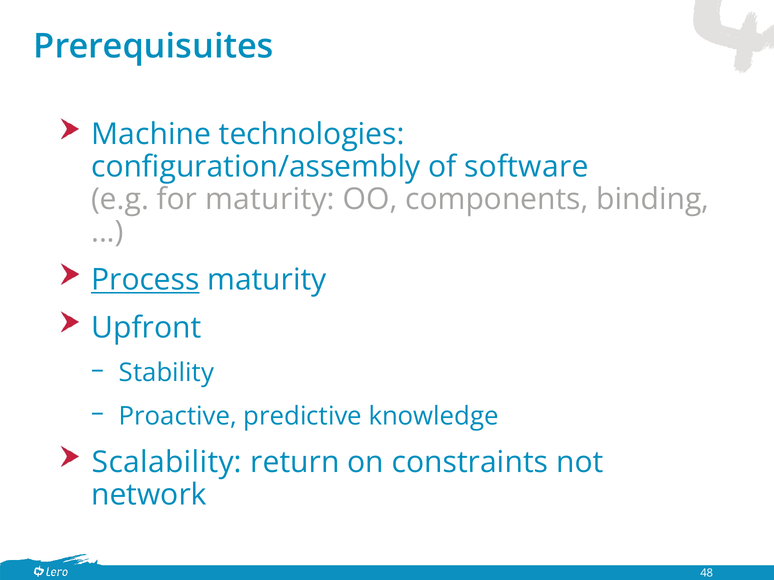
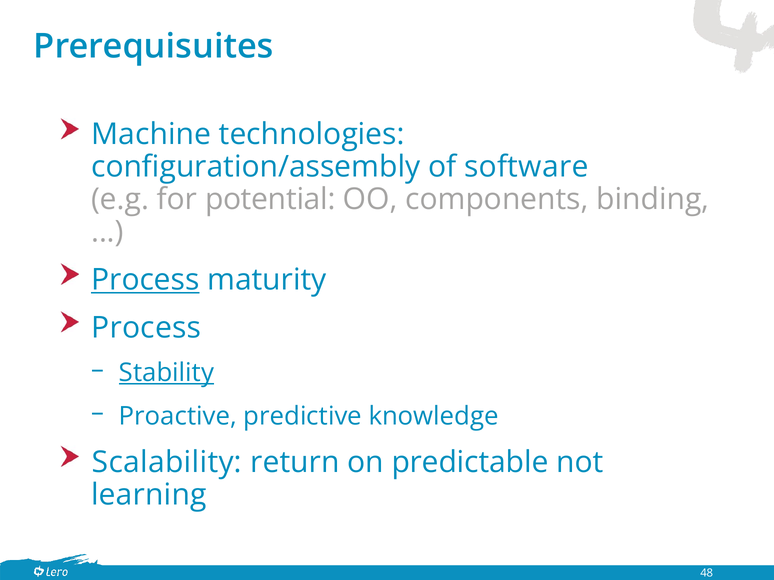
for maturity: maturity -> potential (270, 200)
Upfront: Upfront -> Process (146, 328)
Stability underline: none -> present (167, 373)
constraints: constraints -> predictable (470, 463)
network: network -> learning (149, 495)
